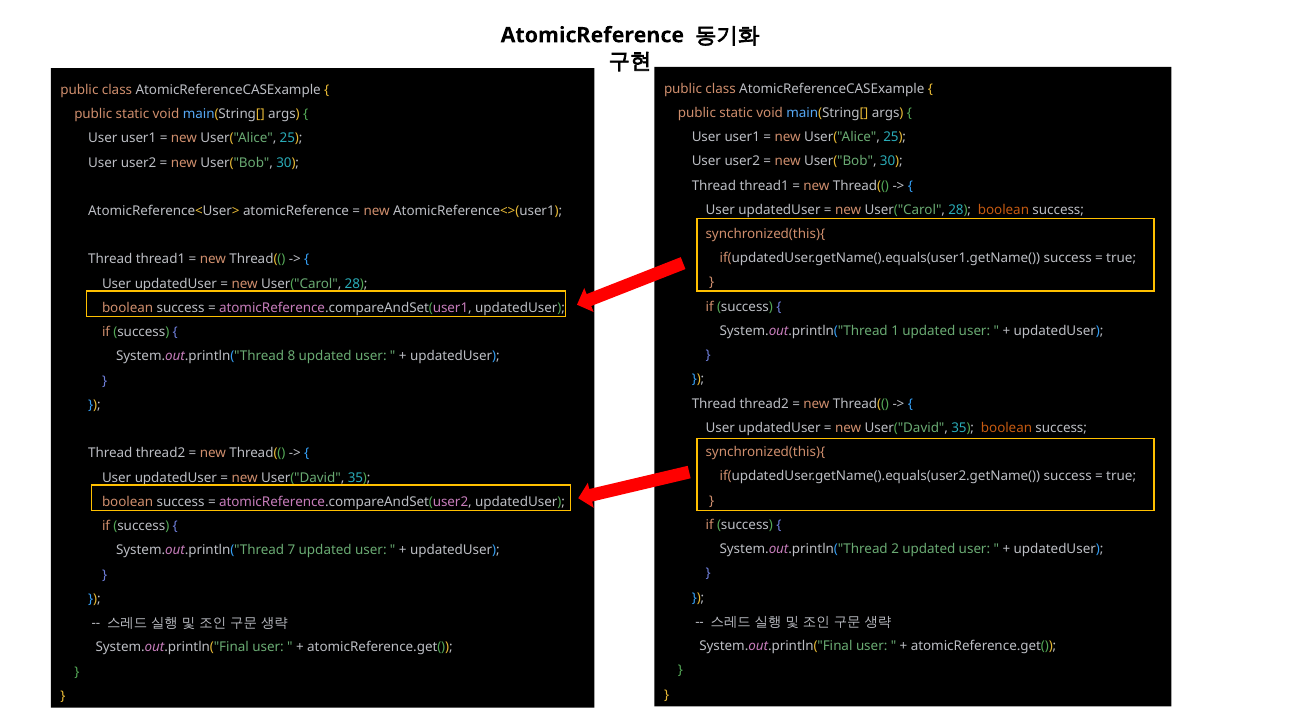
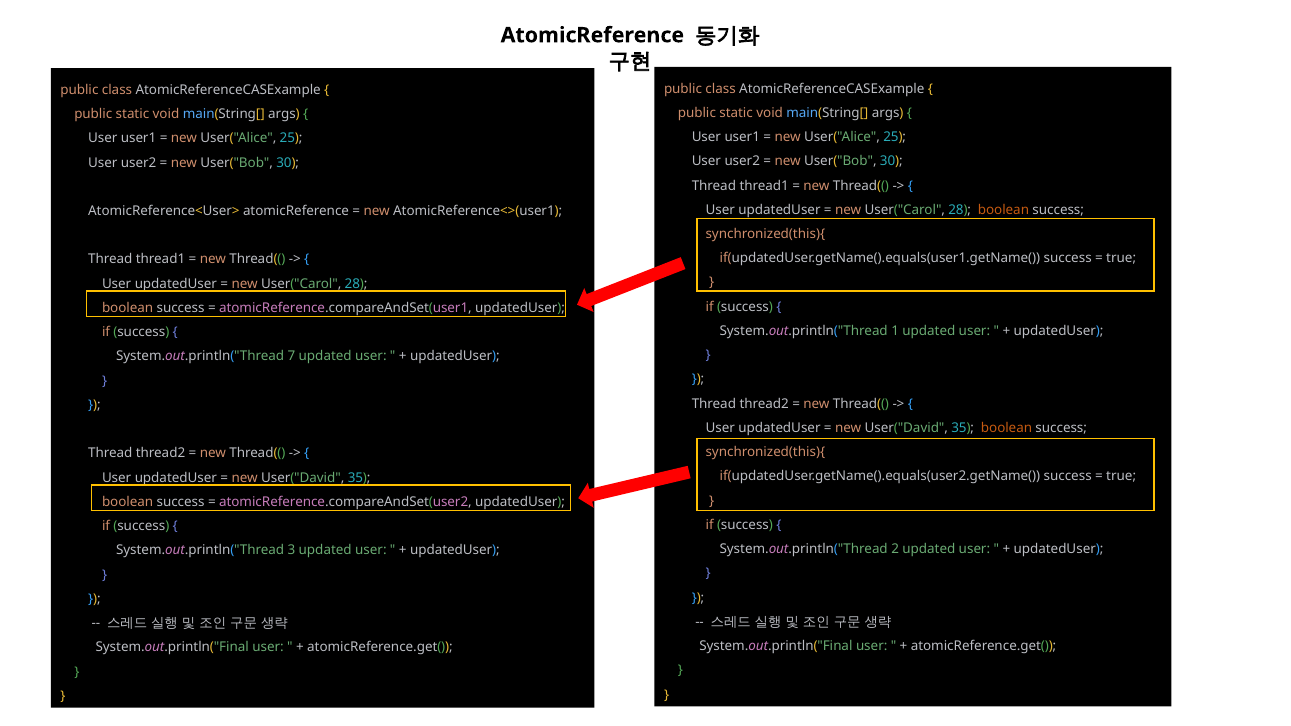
8: 8 -> 7 (291, 357)
7: 7 -> 3 (291, 551)
